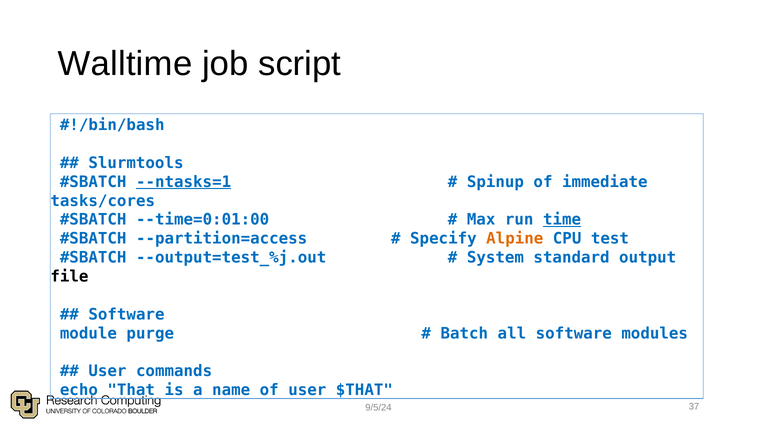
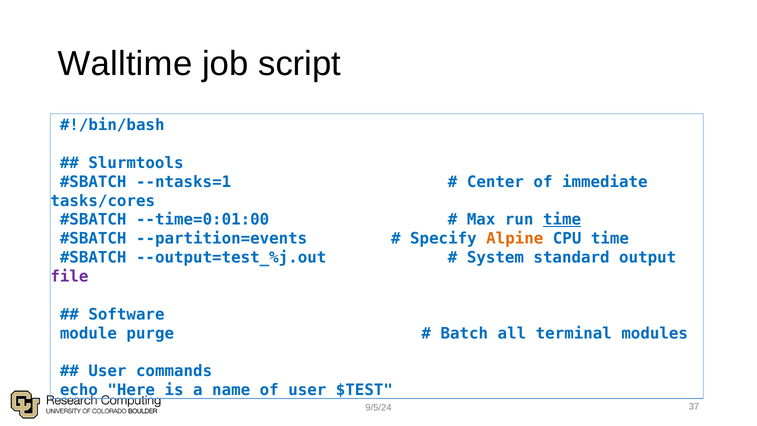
--ntasks=1 underline: present -> none (184, 182)
Spinup: Spinup -> Center (495, 182)
--partition=access: --partition=access -> --partition=events (222, 239)
CPU test: test -> time (610, 239)
file colour: black -> purple (69, 276)
all software: software -> terminal (574, 333)
That: That -> Here (131, 390)
$THAT: $THAT -> $TEST (364, 390)
